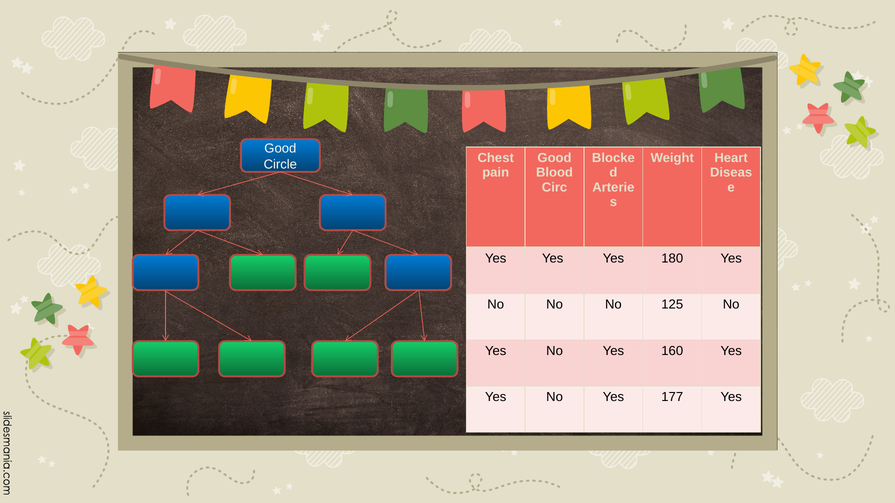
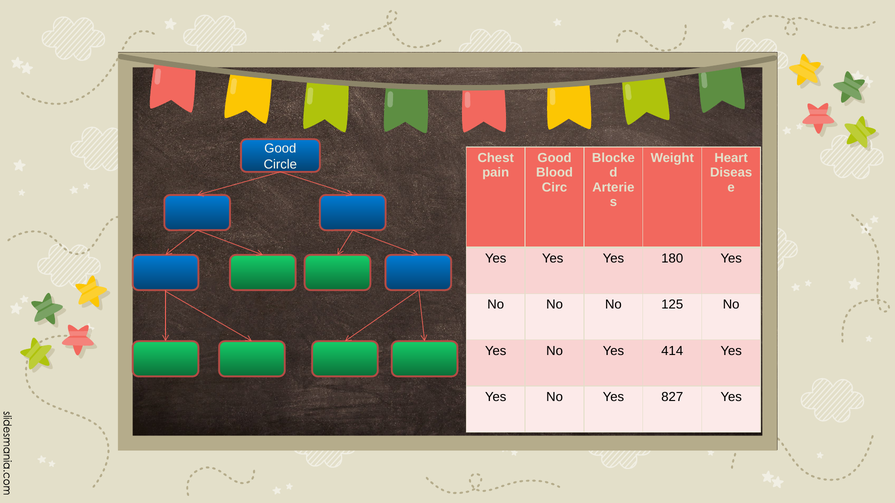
160: 160 -> 414 (672, 351)
177: 177 -> 827 (672, 397)
